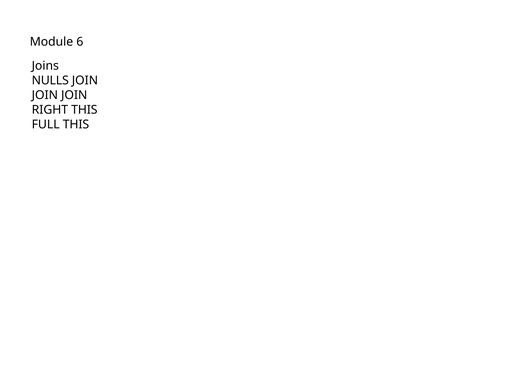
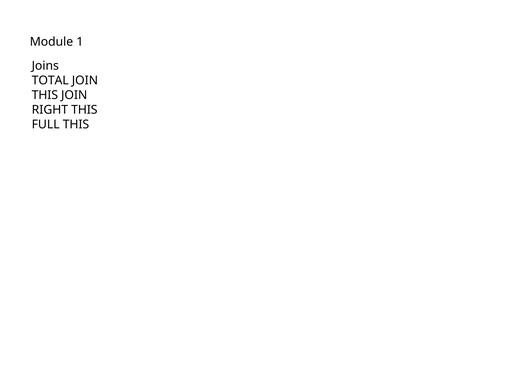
6: 6 -> 1 (80, 42)
NULLS: NULLS -> TOTAL (50, 80)
JOIN: JOIN -> THIS (45, 95)
